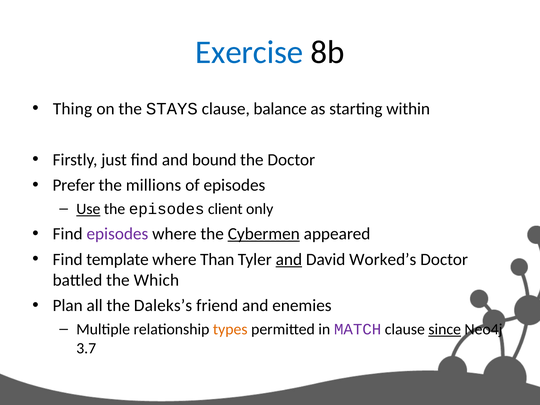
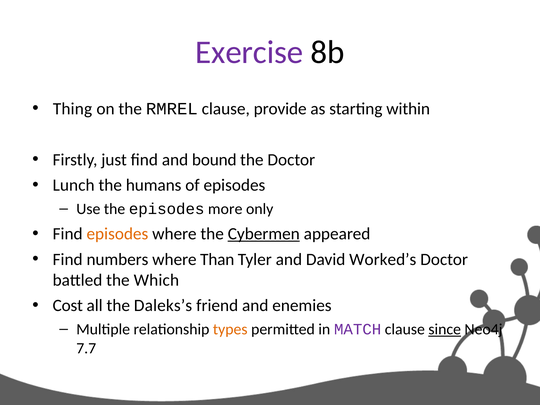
Exercise colour: blue -> purple (249, 52)
STAYS: STAYS -> RMREL (172, 109)
balance: balance -> provide (280, 109)
Prefer: Prefer -> Lunch (74, 185)
millions: millions -> humans (154, 185)
Use underline: present -> none (88, 209)
client: client -> more (225, 209)
episodes colour: purple -> orange (117, 234)
template: template -> numbers (117, 259)
and underline: present -> none (289, 259)
Plan: Plan -> Cost (68, 305)
3.7: 3.7 -> 7.7 (86, 348)
